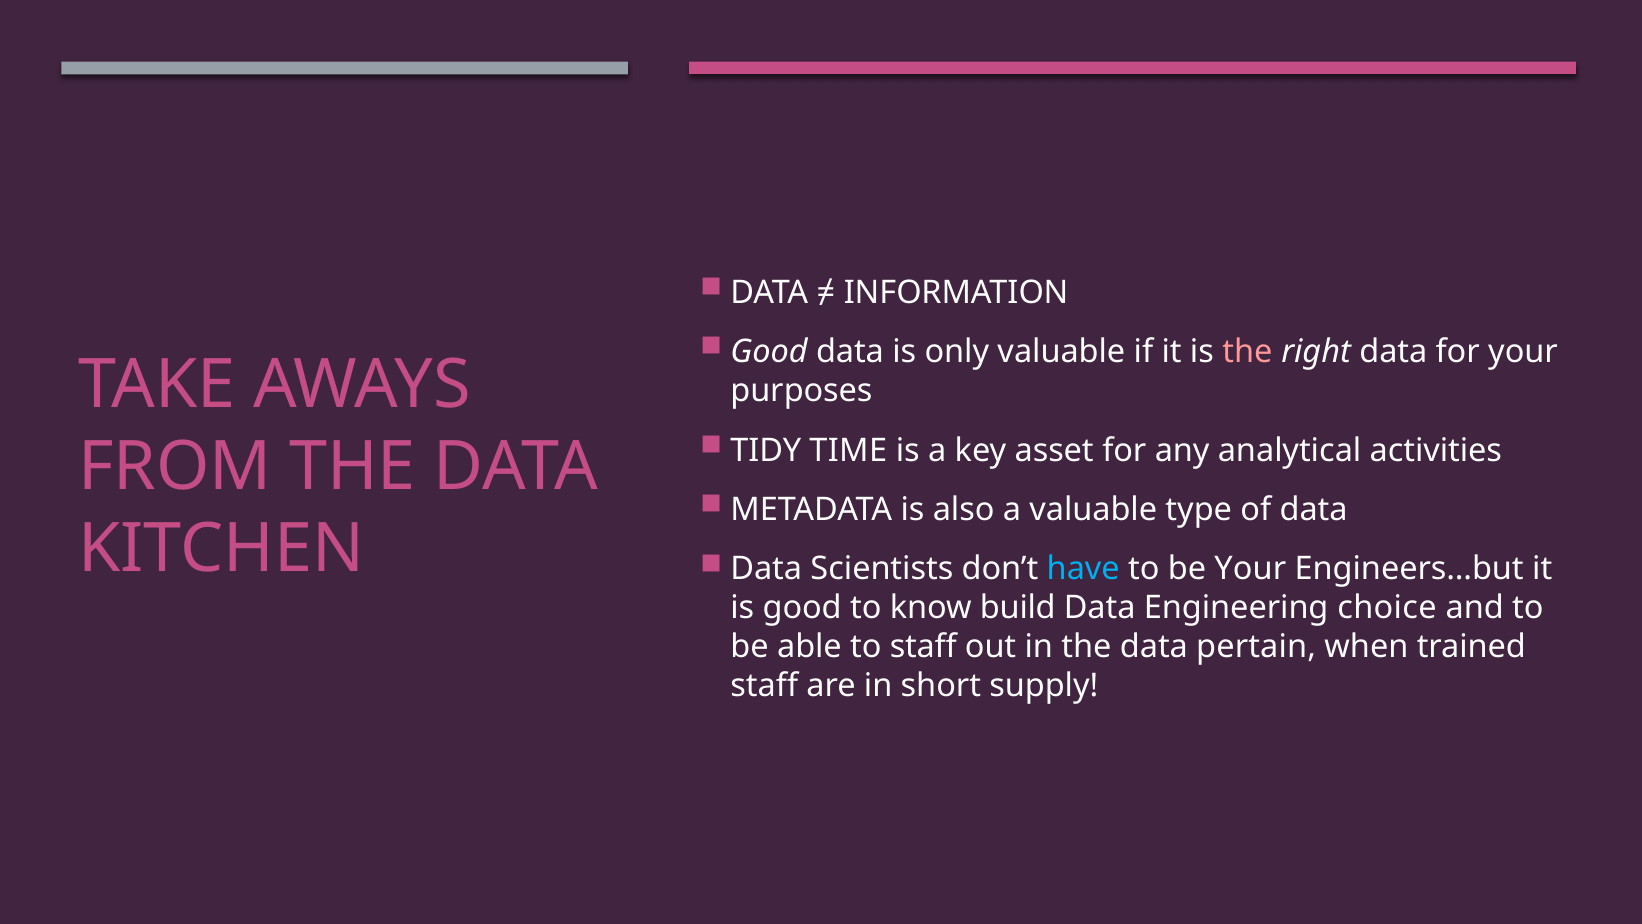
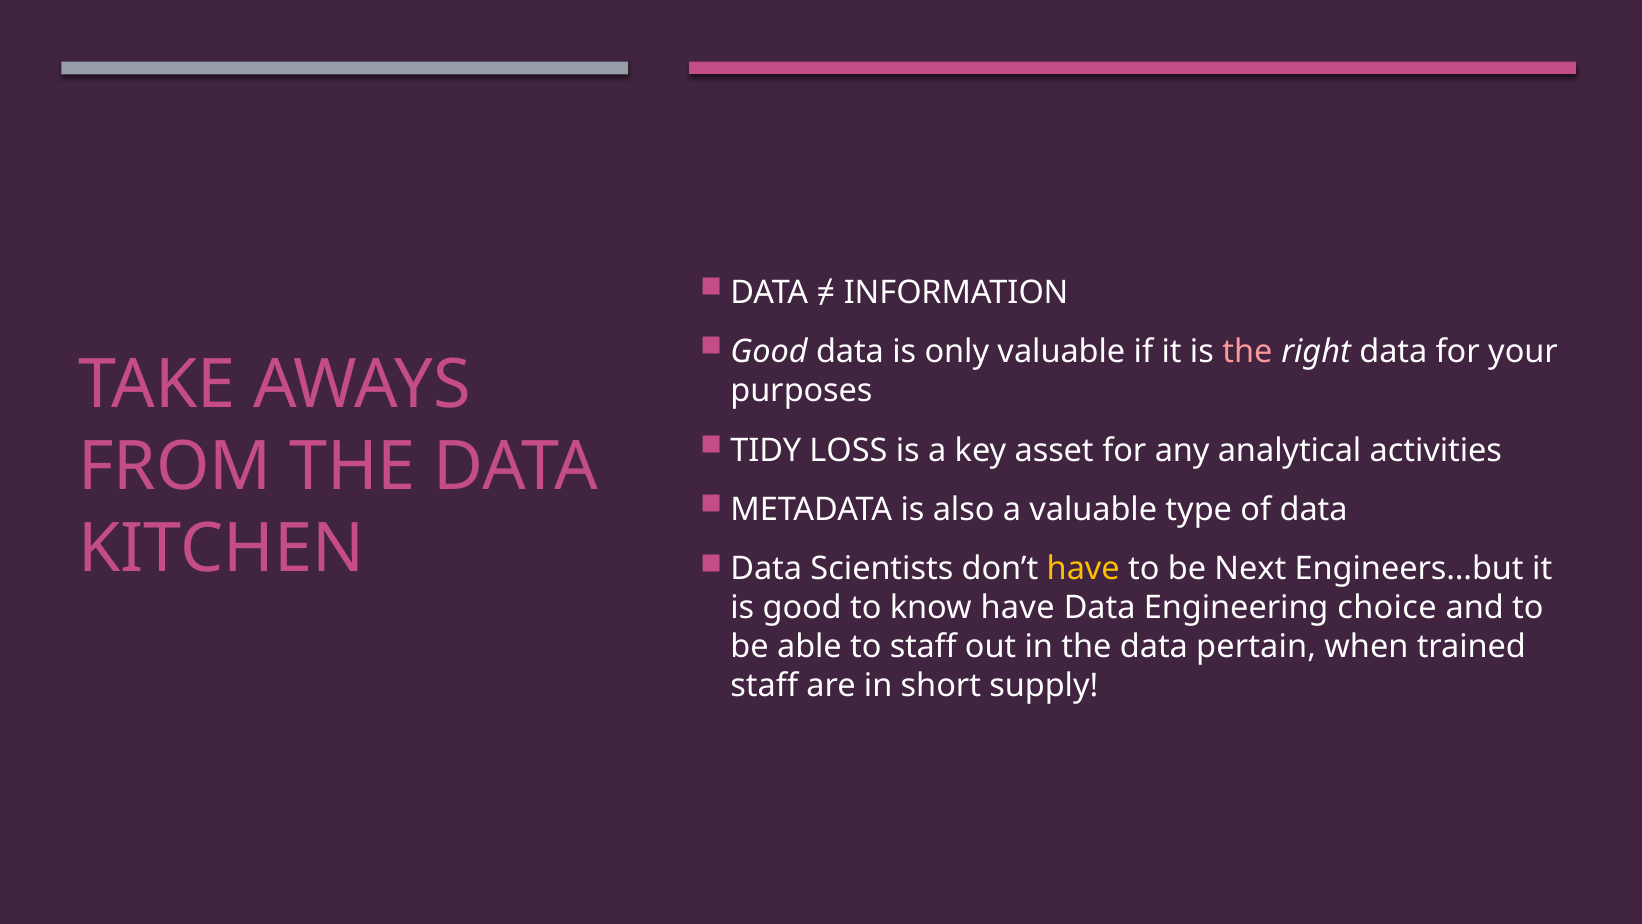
TIME: TIME -> LOSS (848, 450)
have colour: light blue -> yellow (1083, 569)
be Your: Your -> Next (1250, 569)
know build: build -> have (1018, 608)
